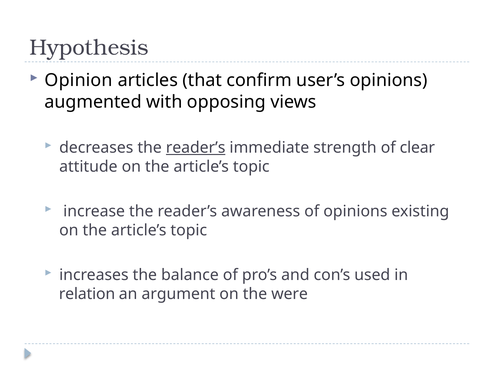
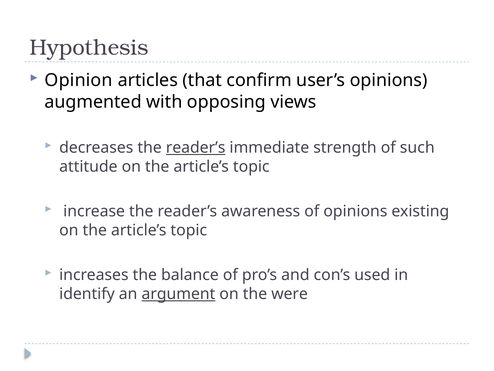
clear: clear -> such (417, 147)
relation: relation -> identify (87, 294)
argument underline: none -> present (178, 294)
